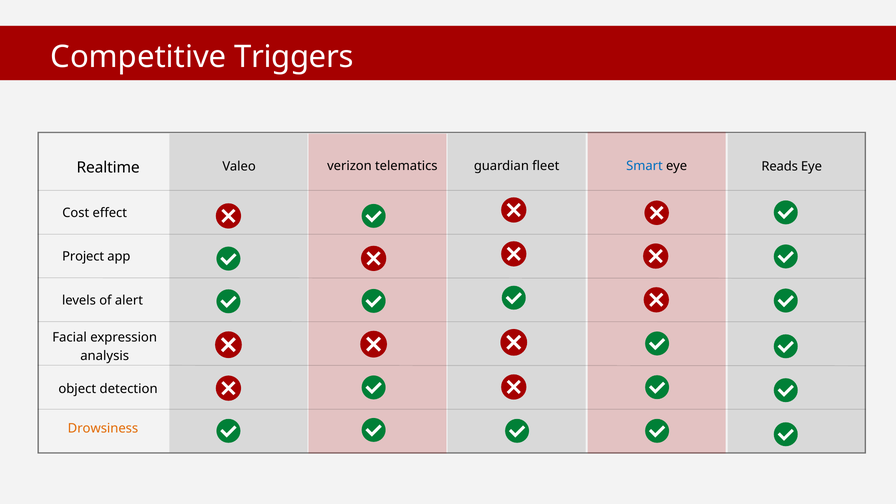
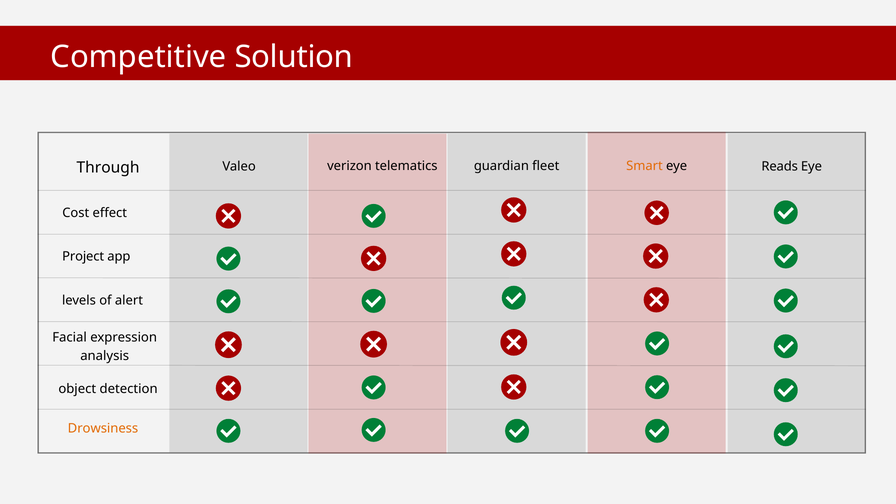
Triggers: Triggers -> Solution (294, 57)
Realtime: Realtime -> Through (108, 168)
Smart colour: blue -> orange (644, 166)
